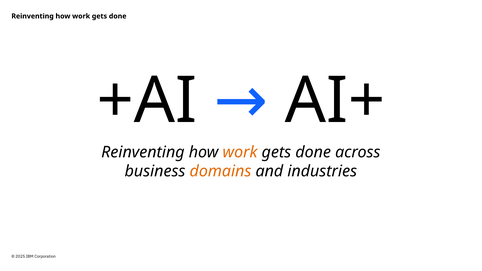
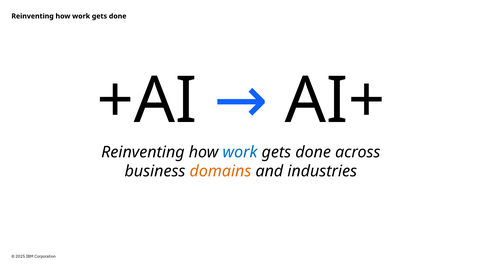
work colour: orange -> blue (240, 152)
